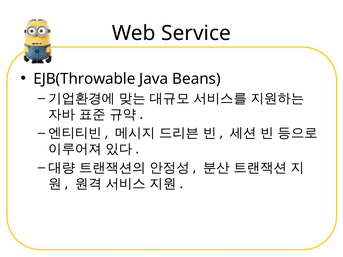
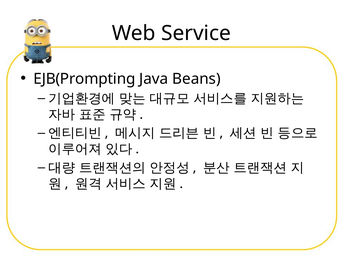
EJB(Throwable: EJB(Throwable -> EJB(Prompting (84, 79)
